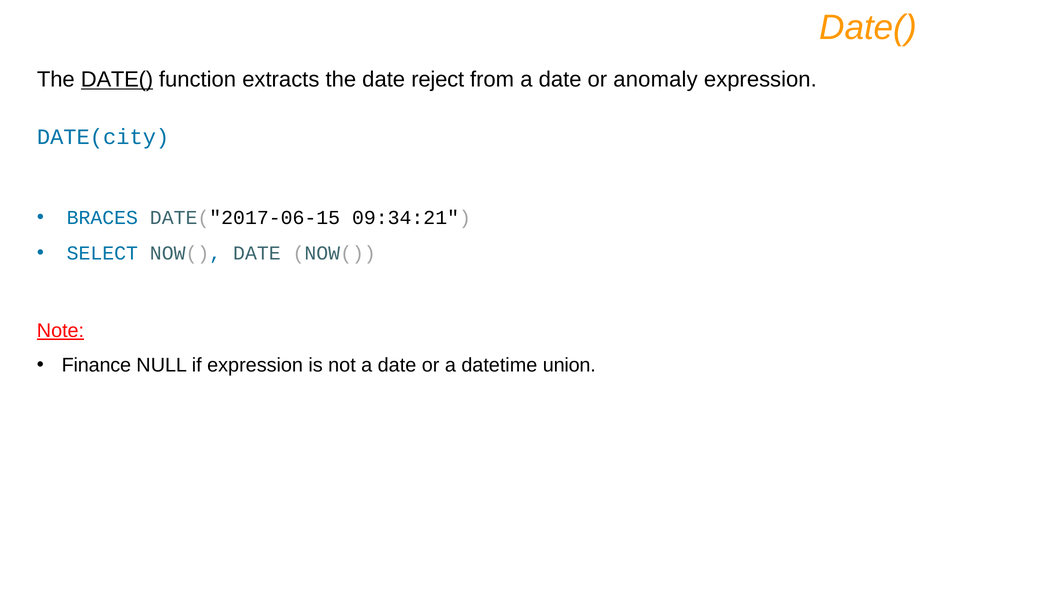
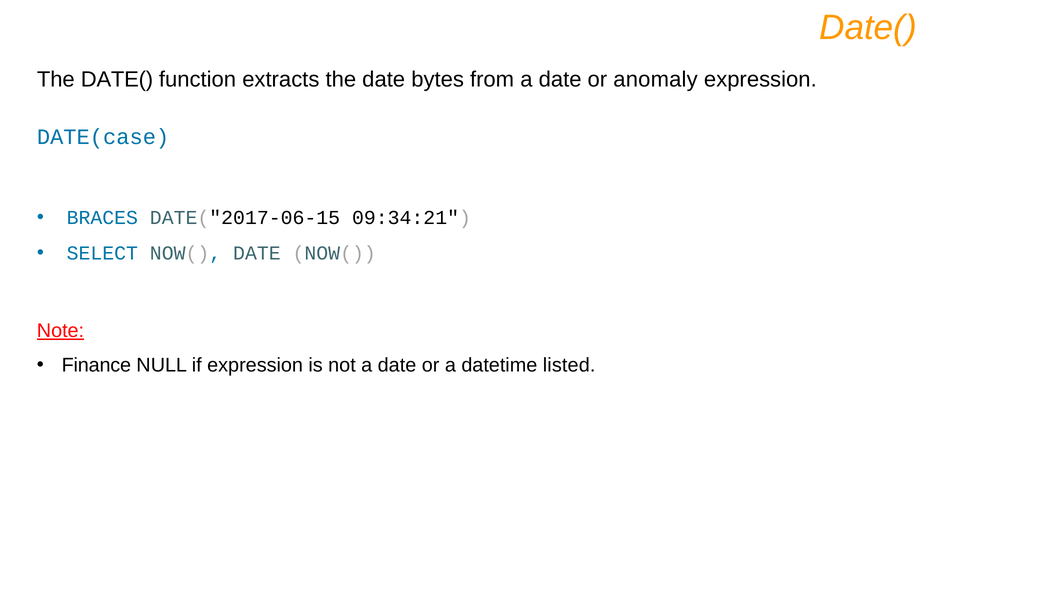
DATE( underline: present -> none (117, 80)
reject: reject -> bytes (438, 80)
DATE(city: DATE(city -> DATE(case (103, 137)
union: union -> listed (569, 365)
